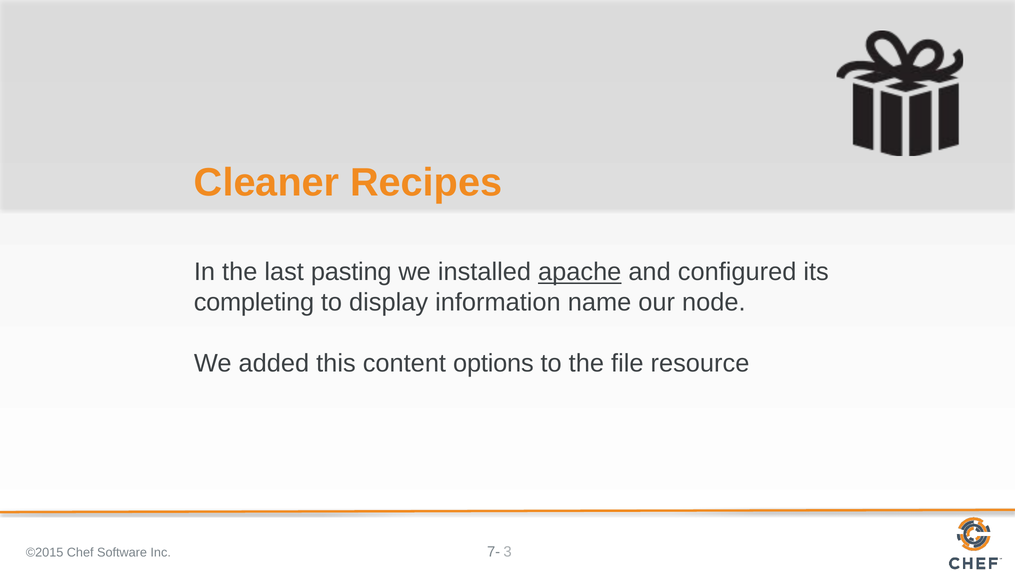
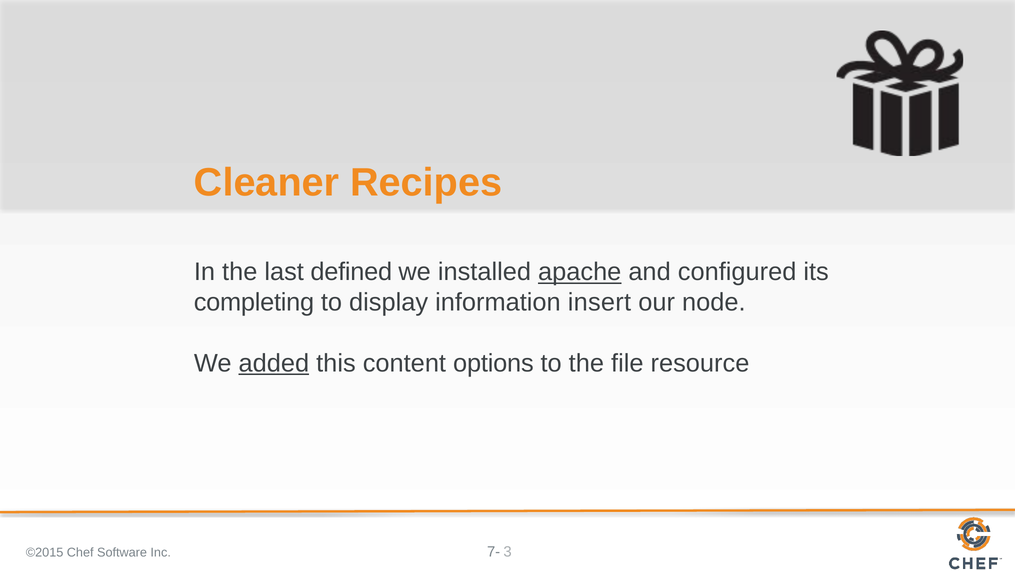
pasting: pasting -> defined (351, 272)
name: name -> insert (599, 303)
added underline: none -> present (274, 363)
